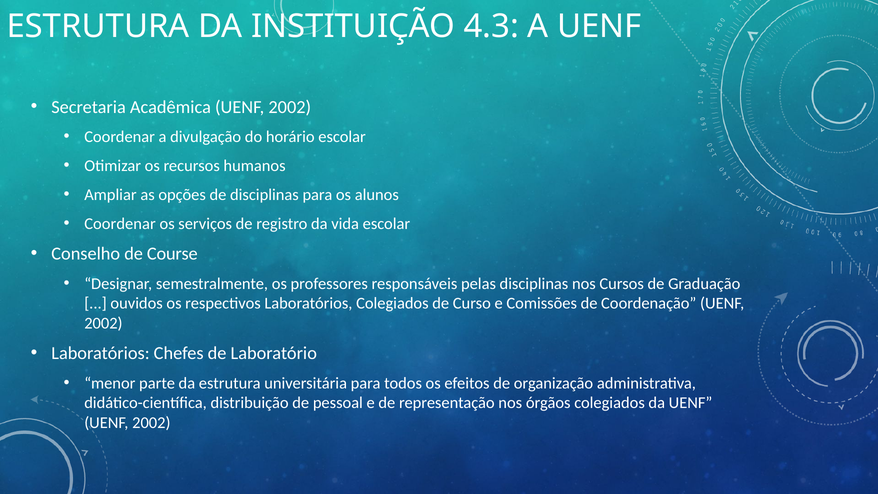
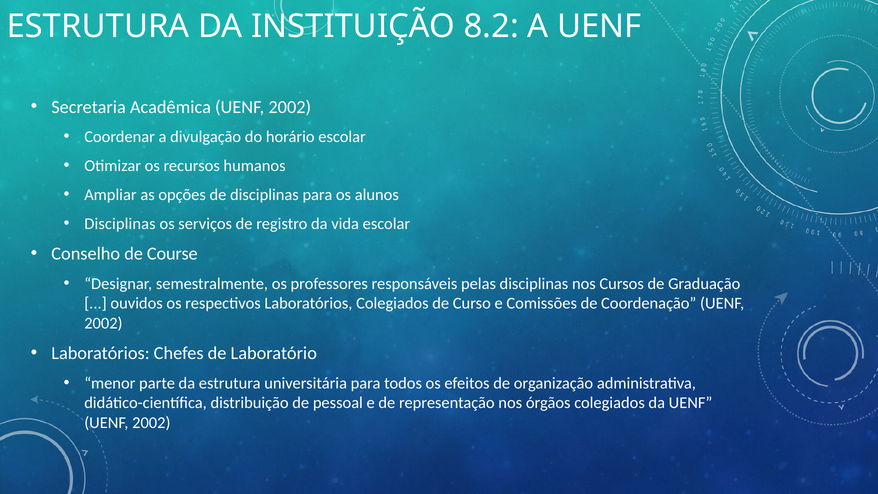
4.3: 4.3 -> 8.2 (491, 27)
Coordenar: Coordenar -> Disciplinas (120, 224)
